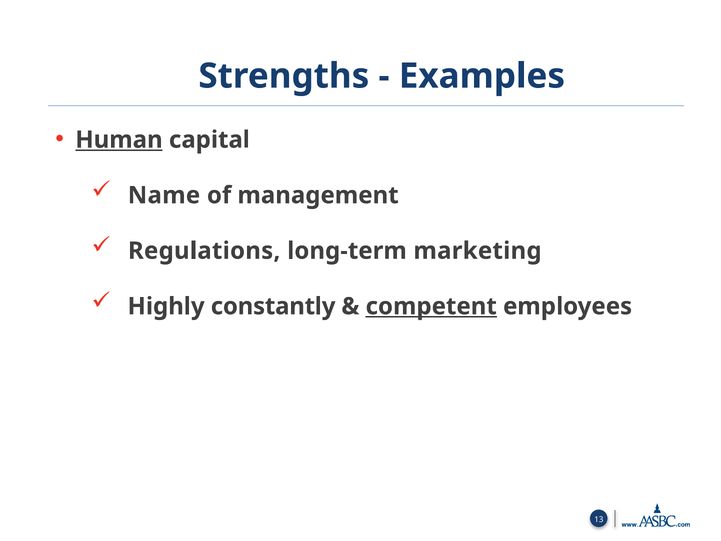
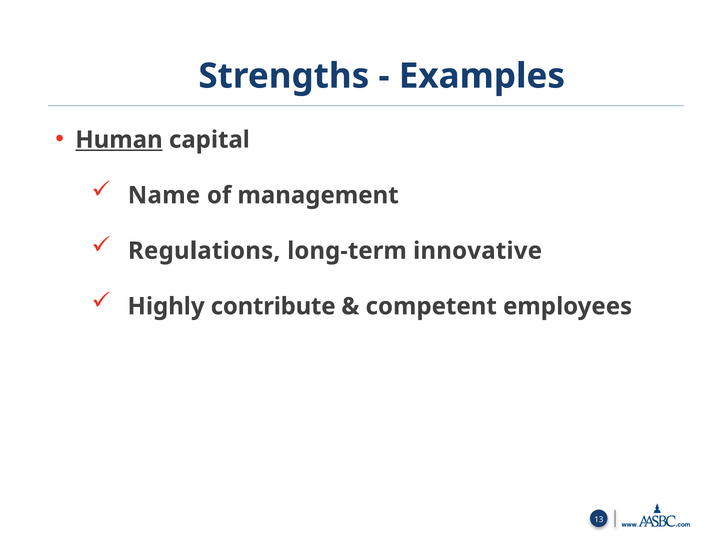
marketing: marketing -> innovative (478, 251)
constantly: constantly -> contribute (273, 306)
competent underline: present -> none (431, 306)
